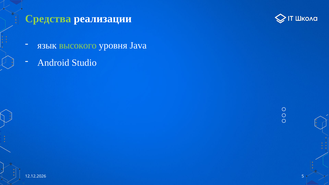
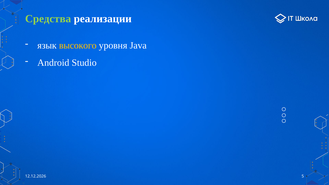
высокого colour: light green -> yellow (78, 46)
